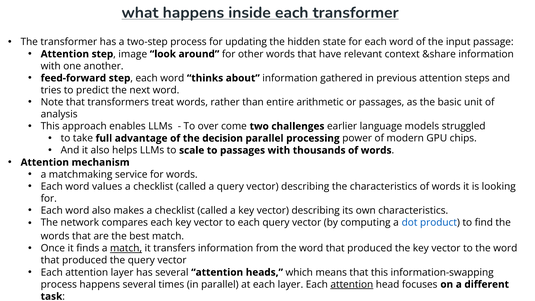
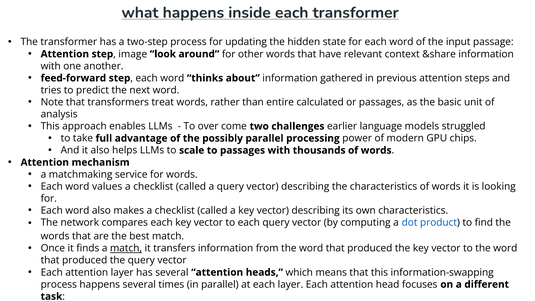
arithmetic: arithmetic -> calculated (320, 102)
decision: decision -> possibly (223, 138)
attention underline: present -> none (352, 284)
